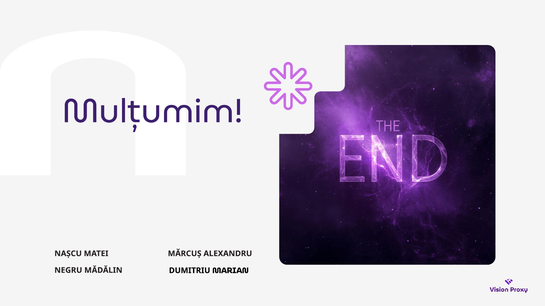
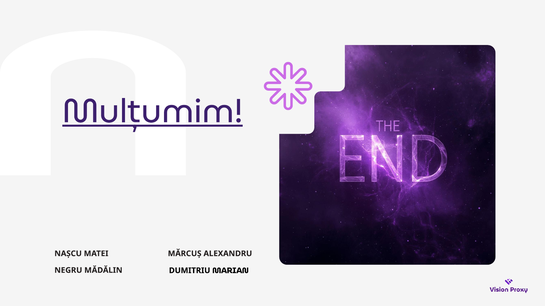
Mulțumim underline: none -> present (153, 111)
